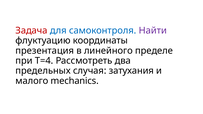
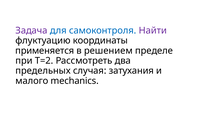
Задача colour: red -> purple (31, 31)
презентация: презентация -> применяется (45, 51)
линейного: линейного -> решением (108, 51)
T=4: T=4 -> T=2 (44, 61)
